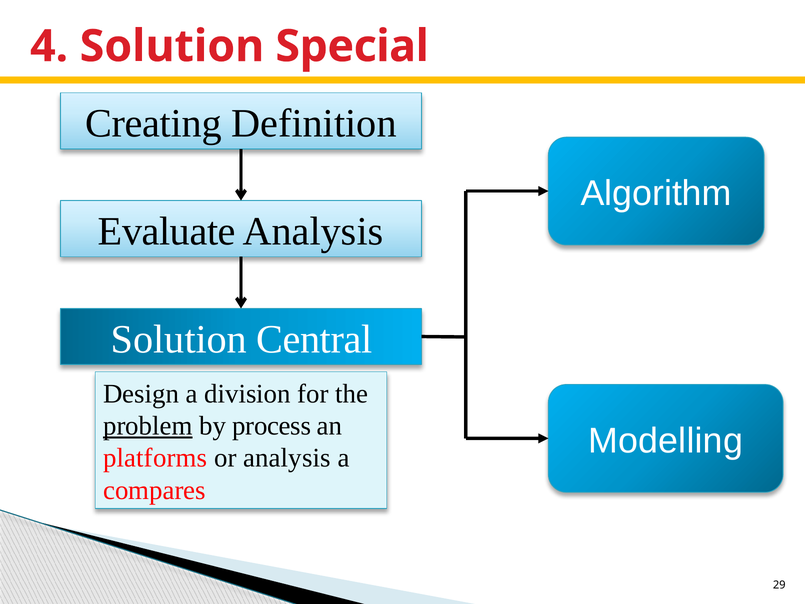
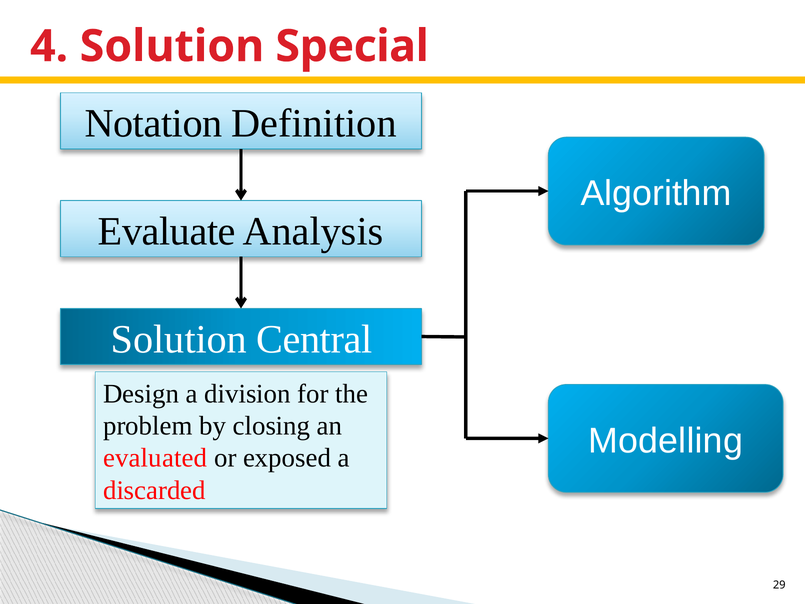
Creating: Creating -> Notation (153, 124)
problem underline: present -> none (148, 426)
process: process -> closing (272, 426)
platforms: platforms -> evaluated (155, 458)
or analysis: analysis -> exposed (287, 458)
compares: compares -> discarded (154, 490)
